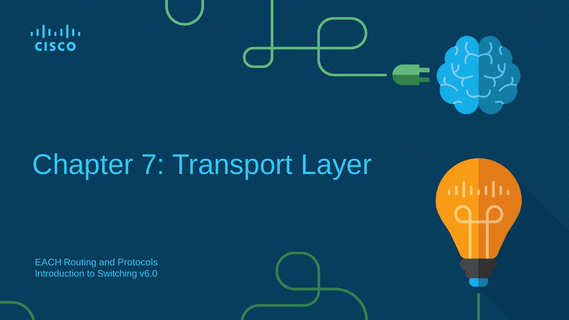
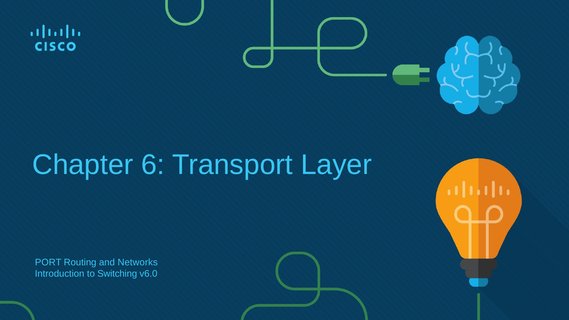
7: 7 -> 6 (153, 165)
EACH: EACH -> PORT (48, 263)
Protocols: Protocols -> Networks (138, 263)
